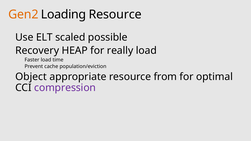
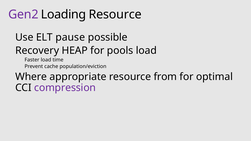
Gen2 colour: orange -> purple (23, 14)
scaled: scaled -> pause (70, 37)
really: really -> pools (120, 51)
Object: Object -> Where (31, 77)
